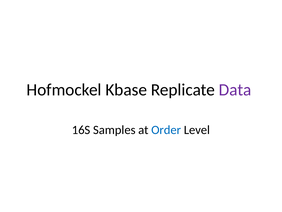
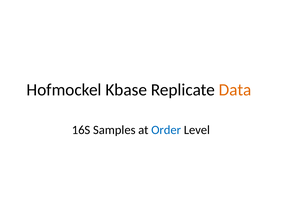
Data colour: purple -> orange (235, 90)
